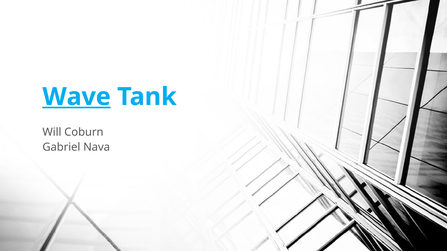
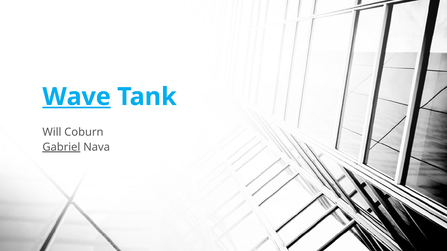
Gabriel underline: none -> present (61, 147)
